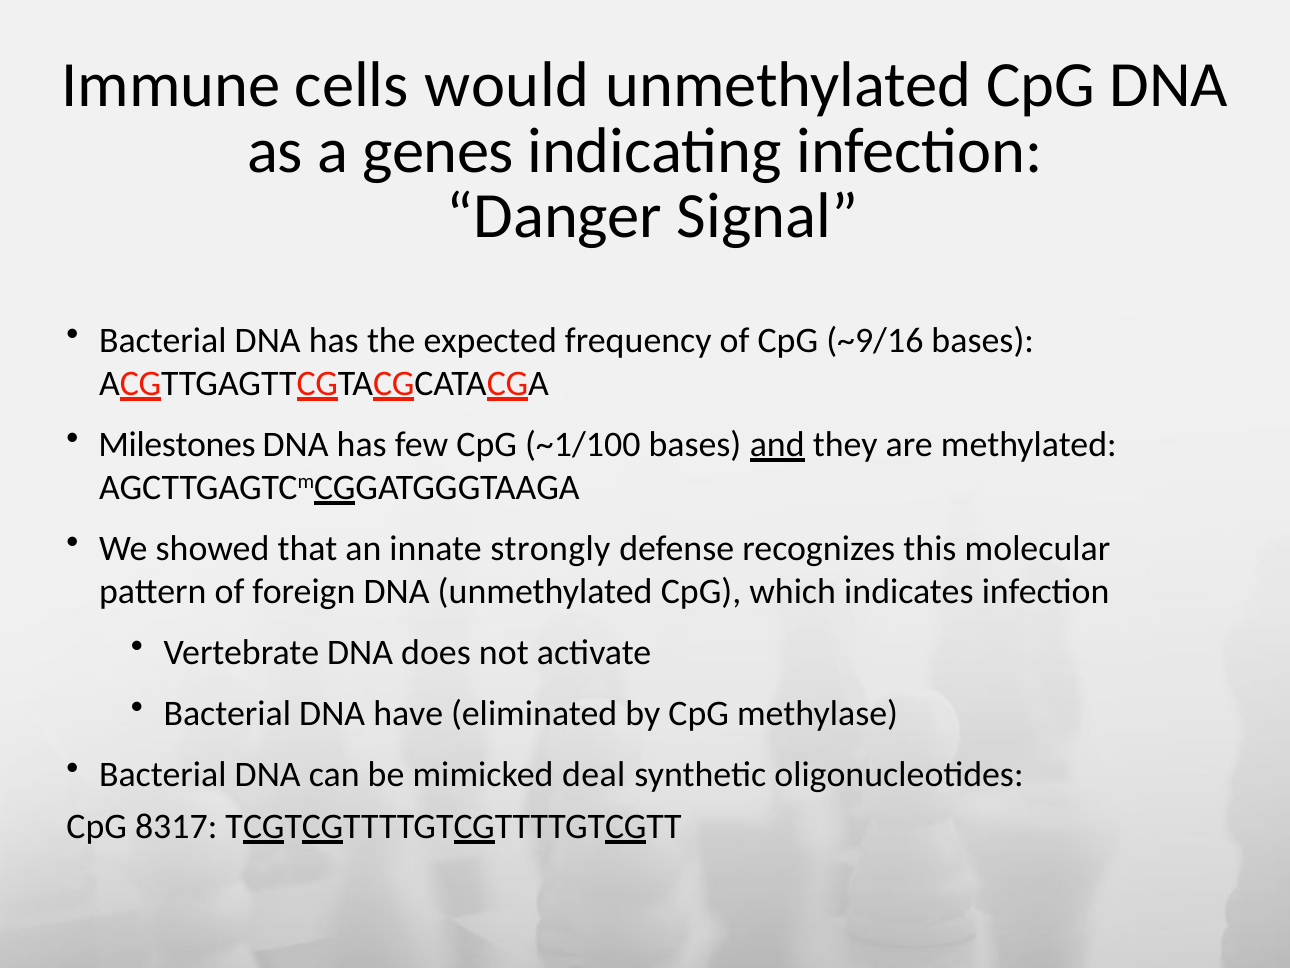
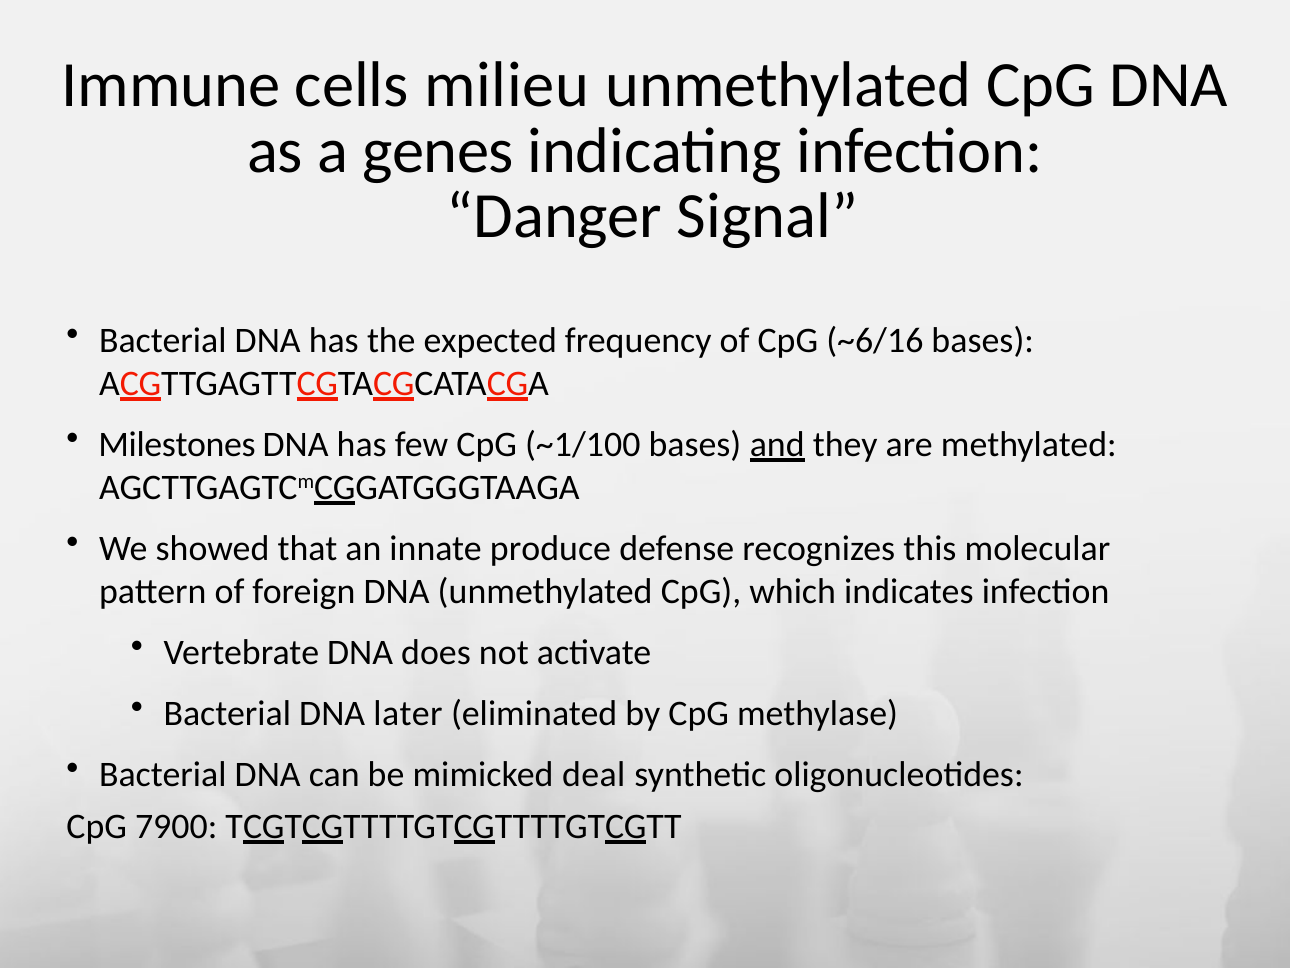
would: would -> milieu (507, 85)
~9/16: ~9/16 -> ~6/16 (875, 340)
strongly: strongly -> produce (550, 548)
have: have -> later (408, 713)
8317: 8317 -> 7900 (176, 826)
